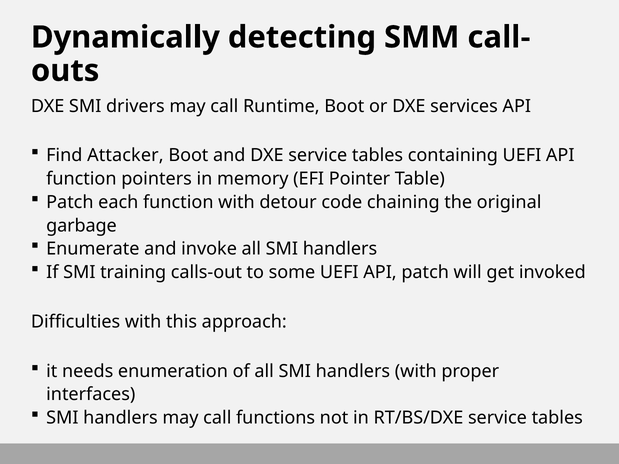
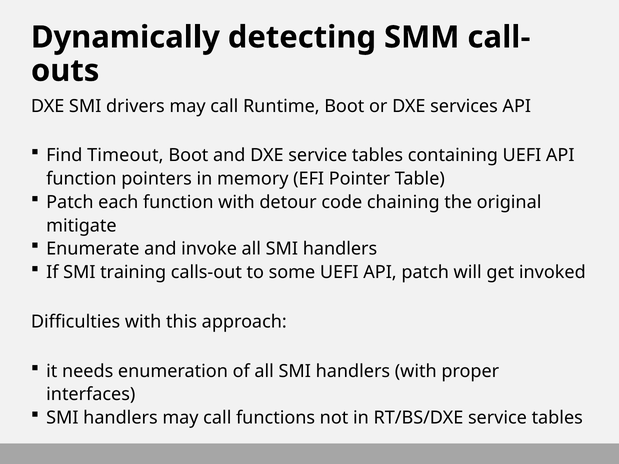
Attacker: Attacker -> Timeout (125, 156)
garbage: garbage -> mitigate (81, 226)
